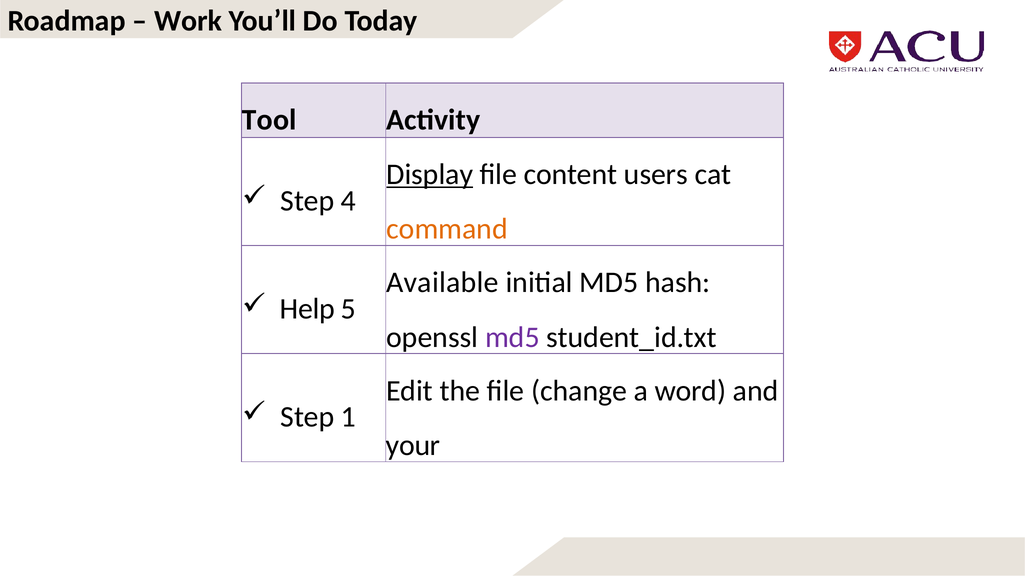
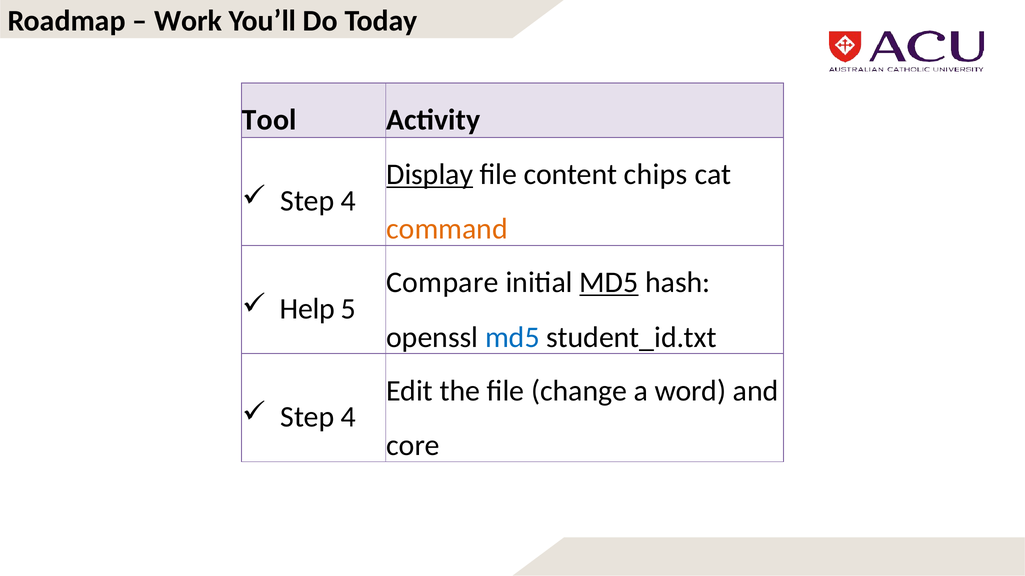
users: users -> chips (656, 175)
Available: Available -> Compare (442, 283)
MD5 underline: none -> present (609, 283)
md5 colour: purple -> blue (512, 338)
1: 1 -> 4 (348, 418)
your: your -> core (413, 446)
